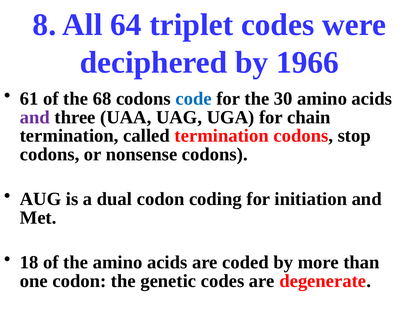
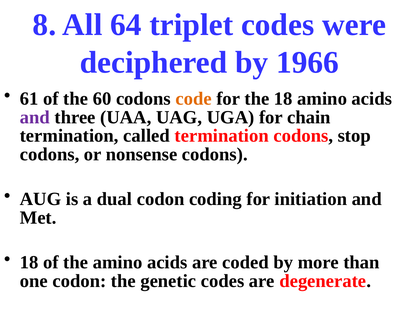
68: 68 -> 60 (102, 99)
code colour: blue -> orange (194, 99)
the 30: 30 -> 18 (283, 99)
